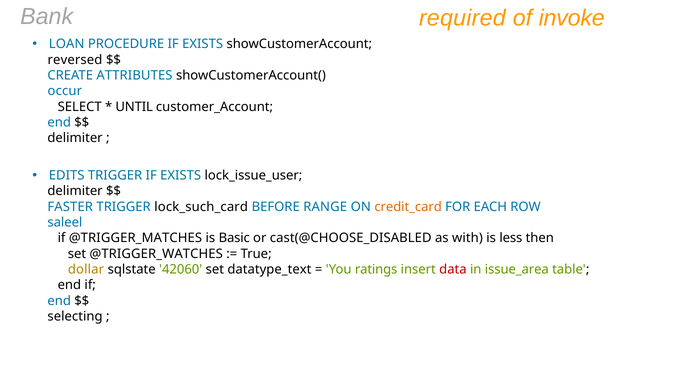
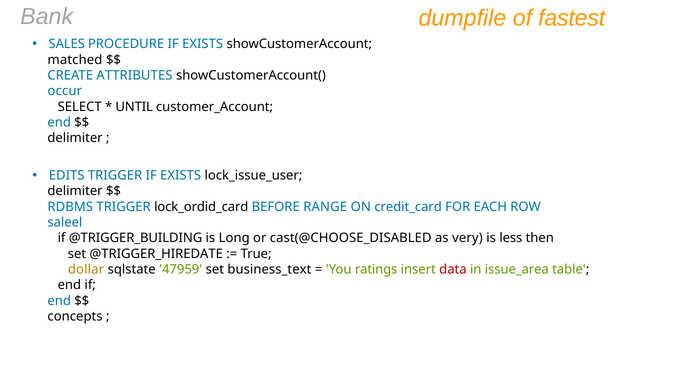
required: required -> dumpfile (462, 18)
invoke: invoke -> fastest (572, 18)
LOAN: LOAN -> SALES (67, 44)
reversed: reversed -> matched (75, 60)
FASTER: FASTER -> RDBMS (70, 207)
lock_such_card: lock_such_card -> lock_ordid_card (201, 207)
credit_card colour: orange -> blue (408, 207)
@TRIGGER_MATCHES: @TRIGGER_MATCHES -> @TRIGGER_BUILDING (136, 238)
Basic: Basic -> Long (234, 238)
with: with -> very (467, 238)
@TRIGGER_WATCHES: @TRIGGER_WATCHES -> @TRIGGER_HIREDATE (156, 254)
42060: 42060 -> 47959 (181, 270)
datatype_text: datatype_text -> business_text (269, 270)
selecting: selecting -> concepts (75, 317)
